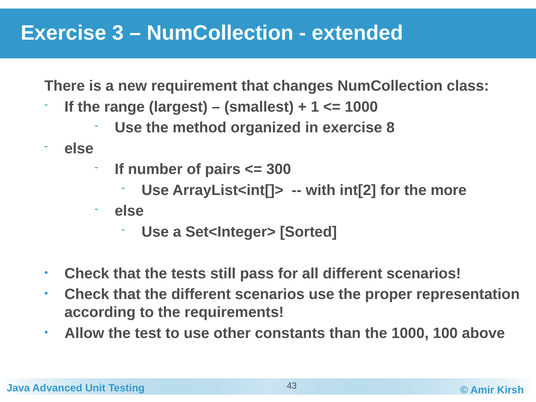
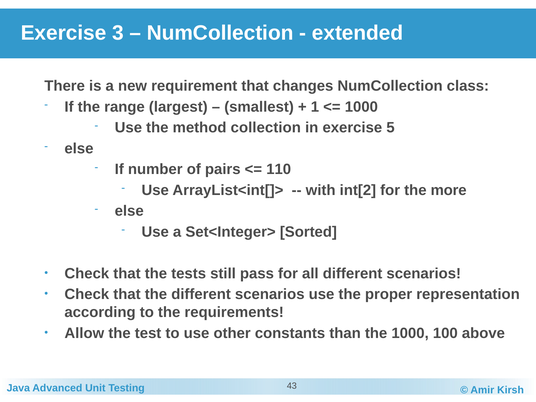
organized: organized -> collection (266, 128)
8: 8 -> 5 (390, 128)
300: 300 -> 110 (279, 169)
